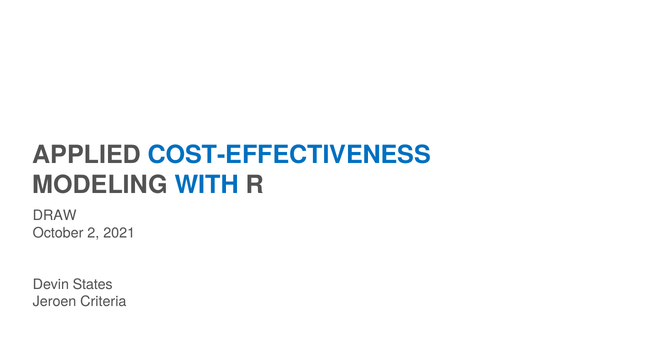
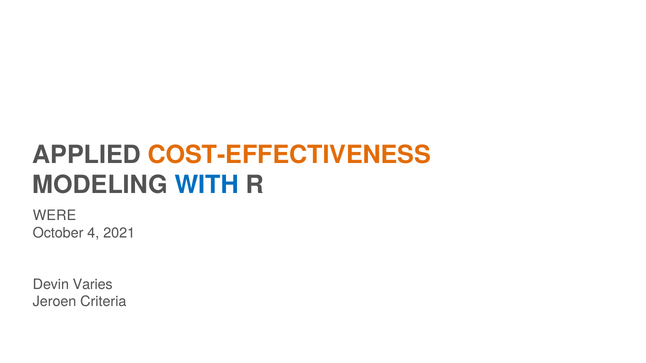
COST-EFFECTIVENESS colour: blue -> orange (289, 155)
DRAW: DRAW -> WERE (54, 216)
2: 2 -> 4 (93, 233)
States: States -> Varies (93, 285)
